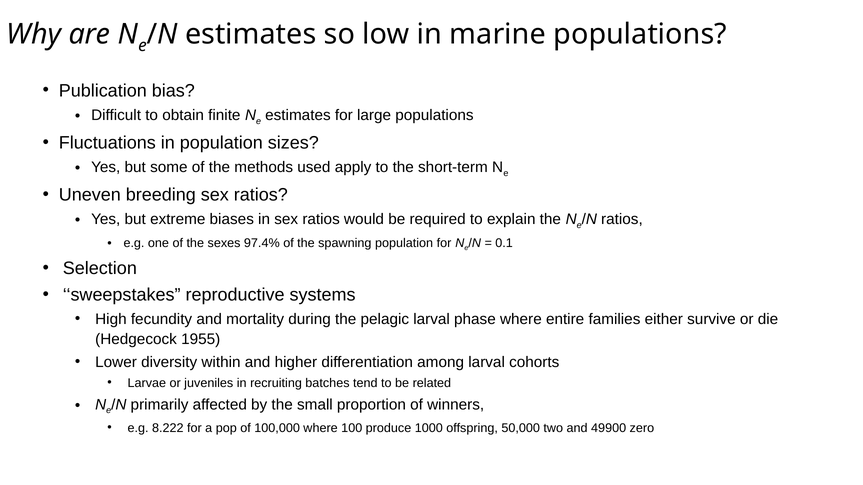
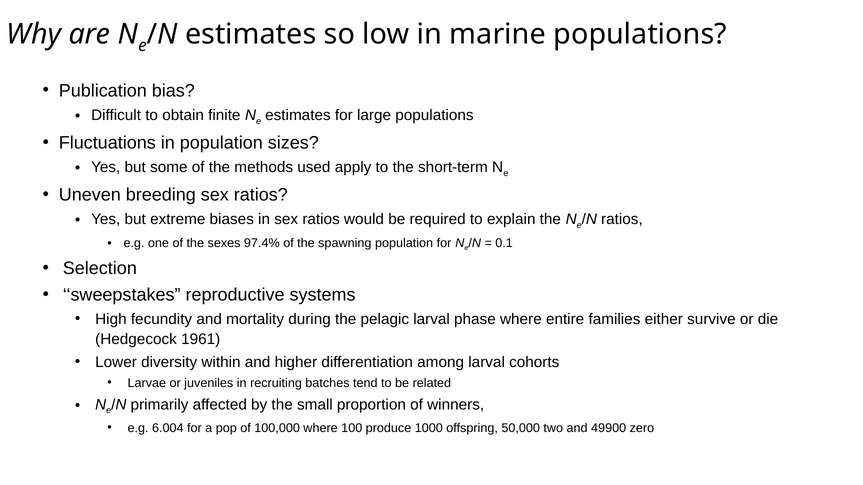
1955: 1955 -> 1961 (201, 340)
8.222: 8.222 -> 6.004 (168, 428)
